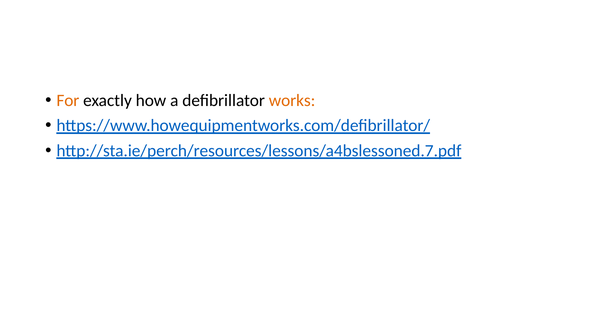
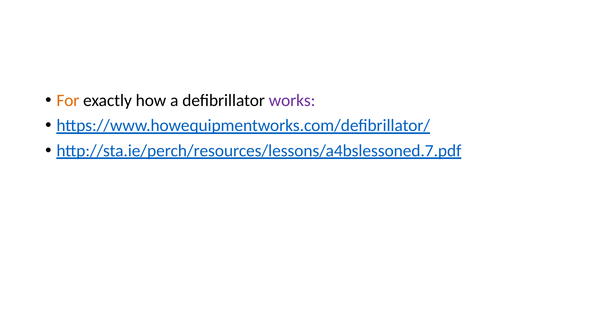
works colour: orange -> purple (292, 100)
